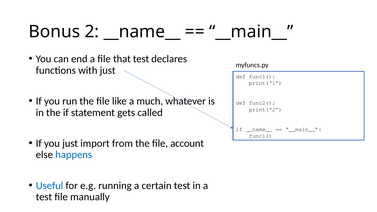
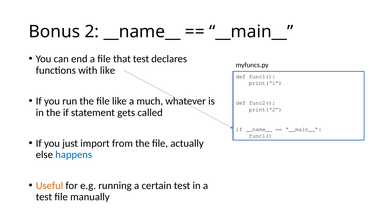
with just: just -> like (108, 70)
account: account -> actually (187, 143)
Useful colour: blue -> orange (49, 186)
